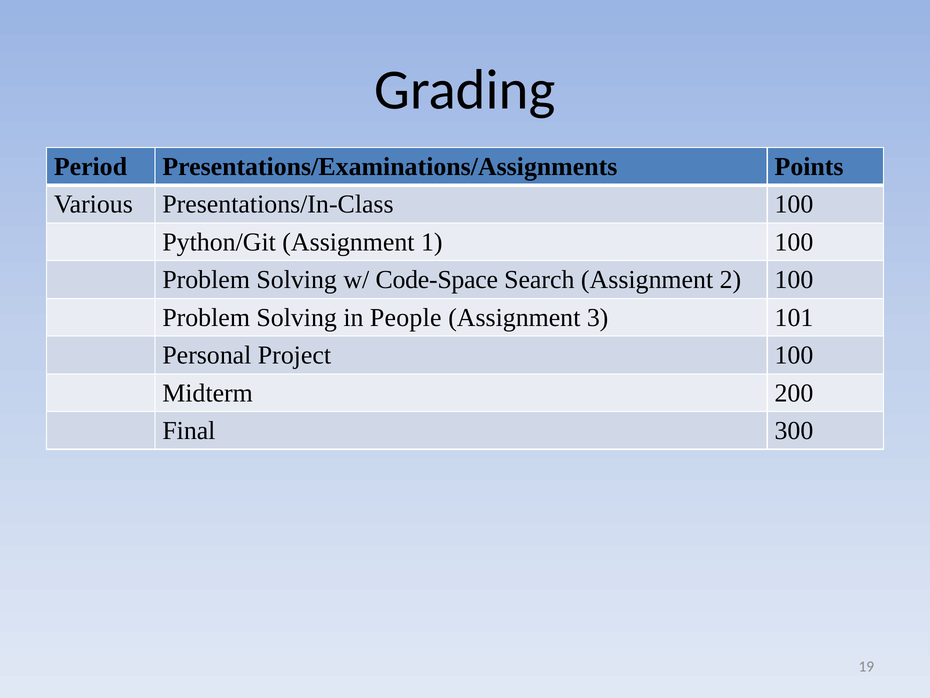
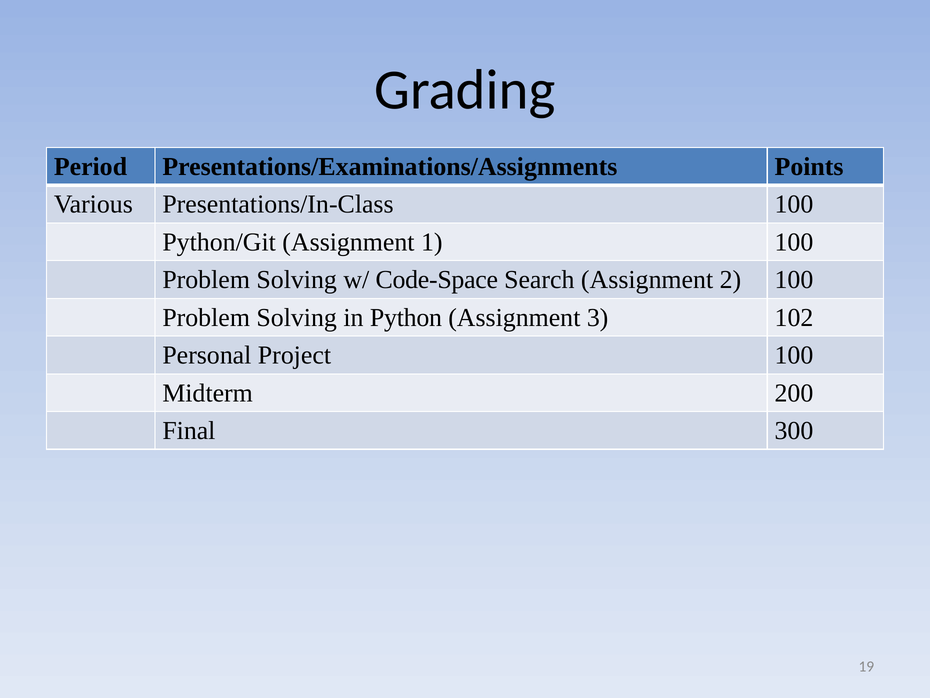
People: People -> Python (406, 317)
101: 101 -> 102 (794, 317)
